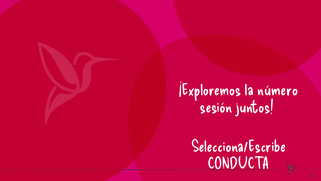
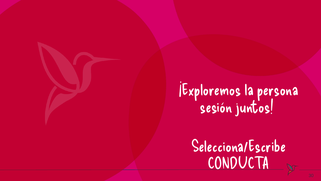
número: número -> persona (278, 90)
